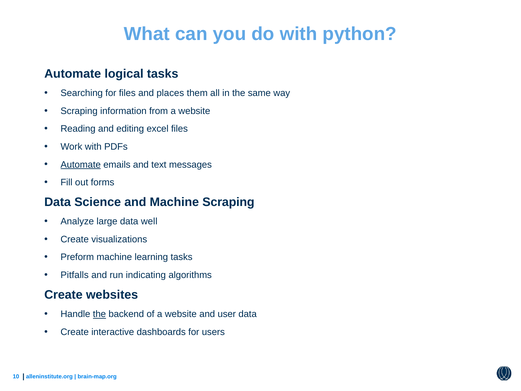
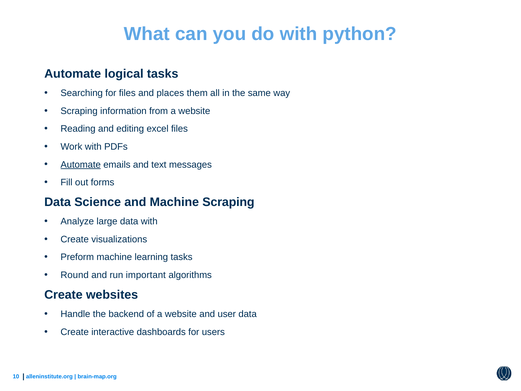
data well: well -> with (149, 221)
Pitfalls: Pitfalls -> Round (75, 275)
indicating: indicating -> important (146, 275)
the underline: present -> none (99, 314)
